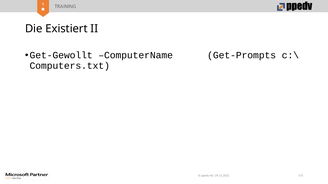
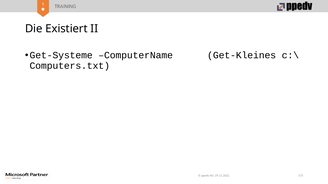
Get-Gewollt: Get-Gewollt -> Get-Systeme (61, 55)
Get-Prompts: Get-Prompts -> Get-Kleines (242, 55)
